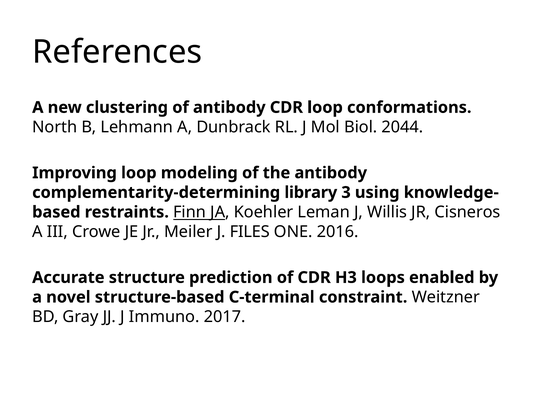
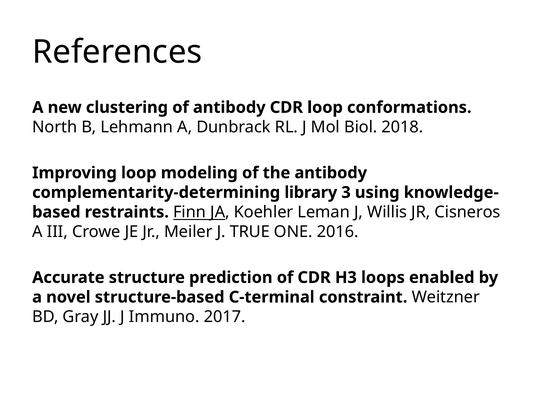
2044: 2044 -> 2018 (403, 127)
FILES: FILES -> TRUE (250, 232)
